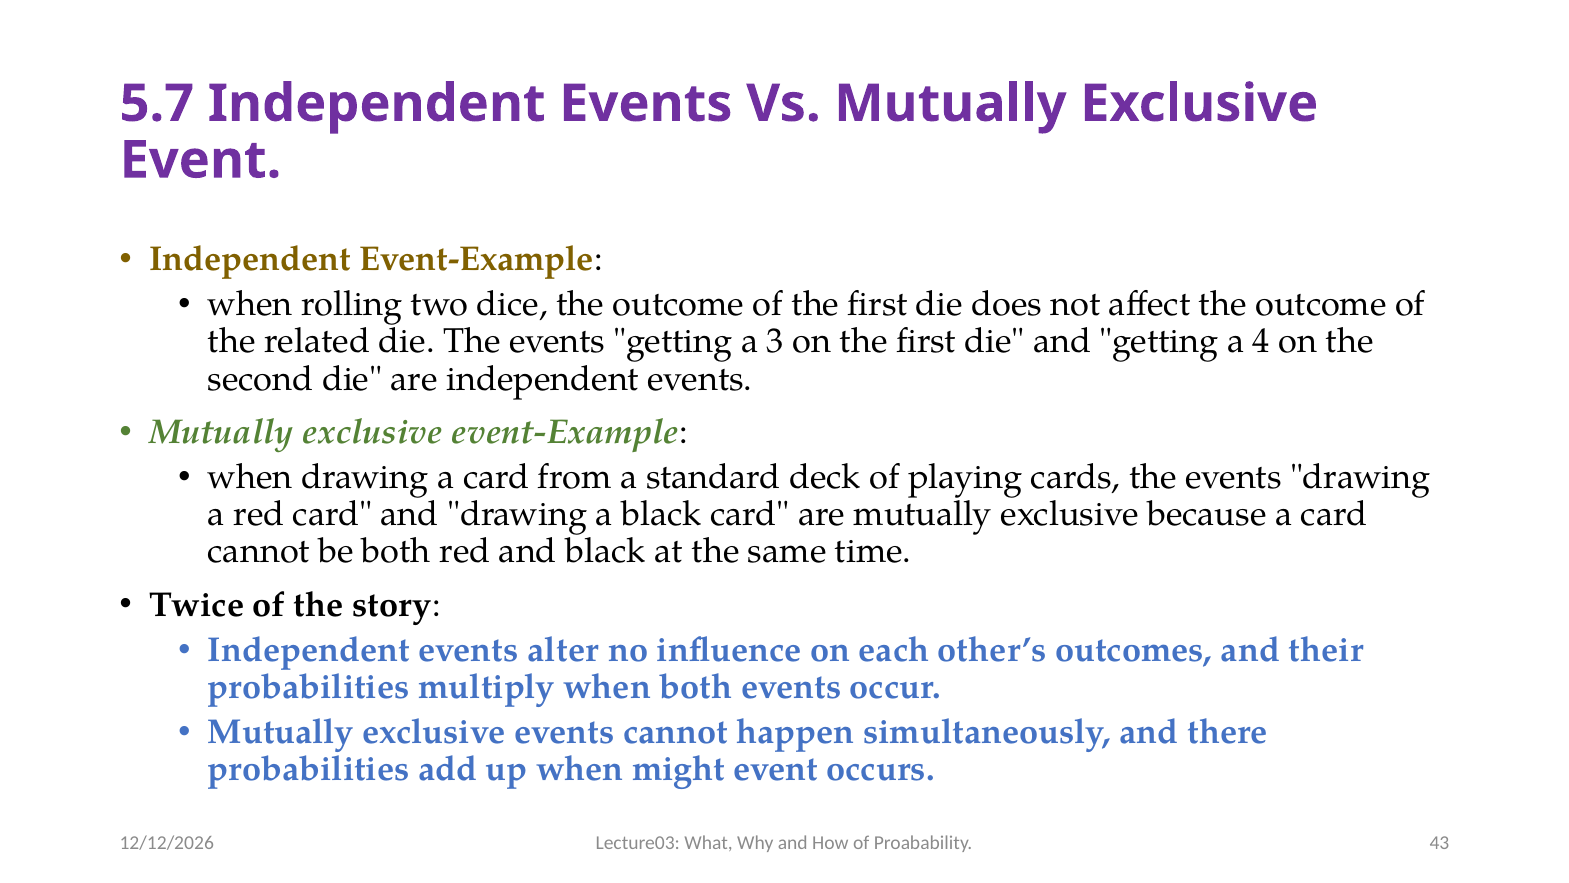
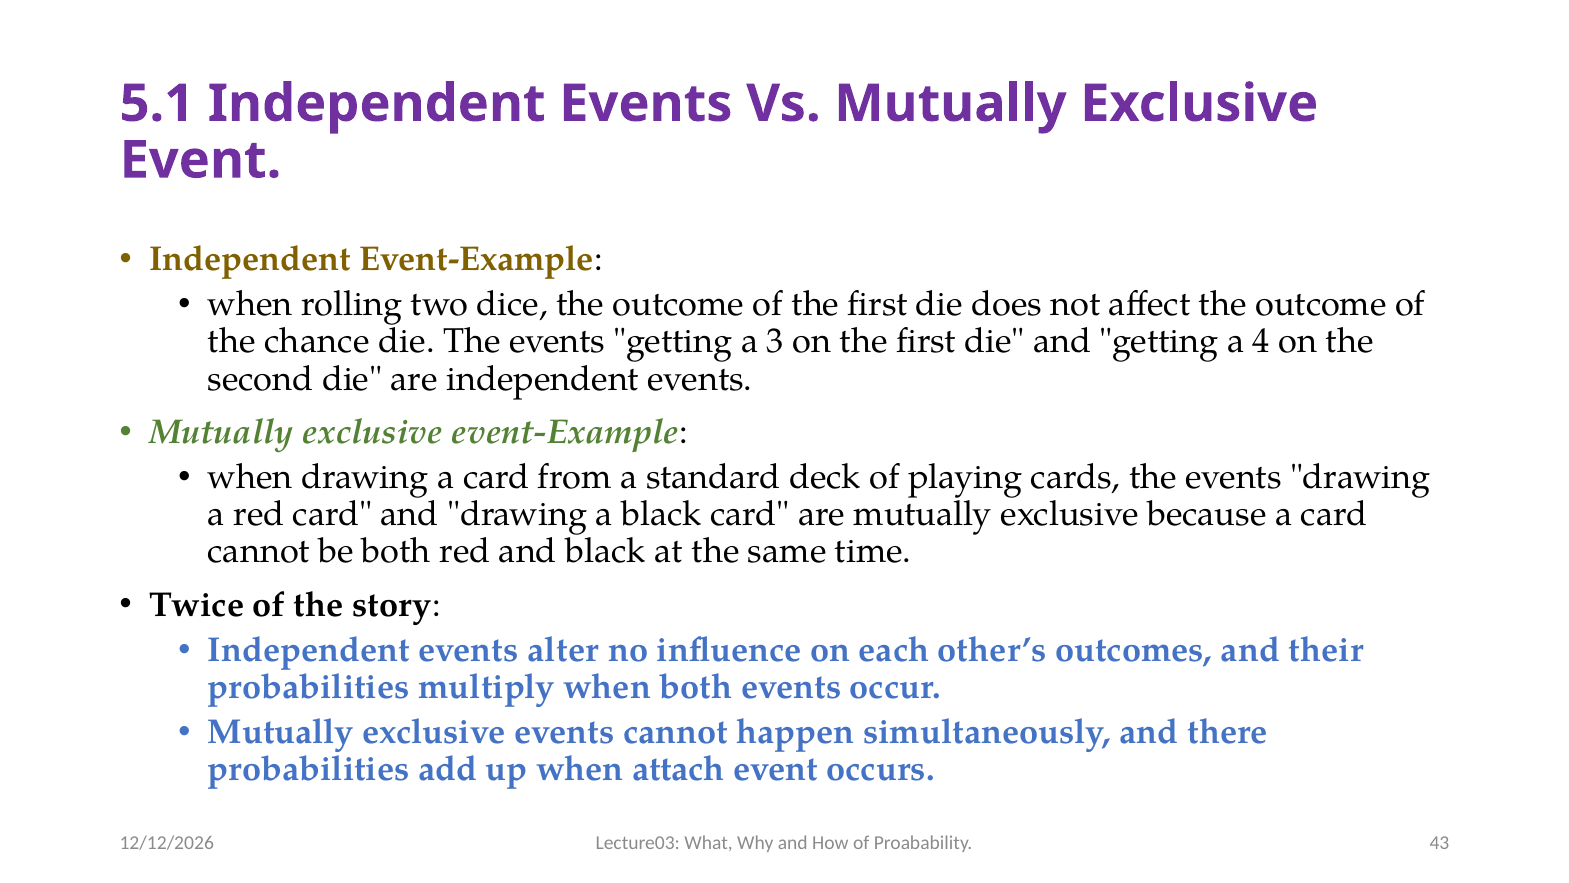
5.7: 5.7 -> 5.1 (157, 104)
related: related -> chance (317, 341)
might: might -> attach (679, 769)
